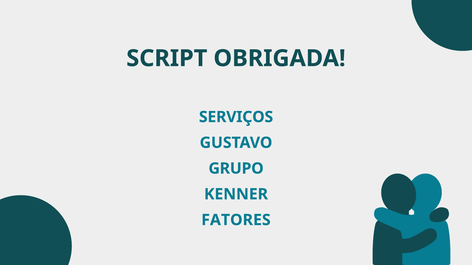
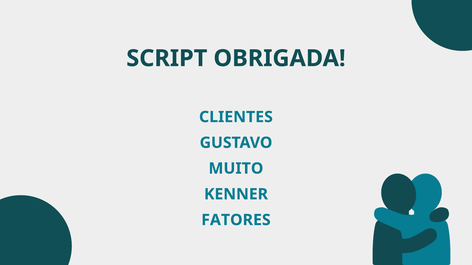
SERVIÇOS: SERVIÇOS -> CLIENTES (236, 117)
GRUPO: GRUPO -> MUITO (236, 169)
